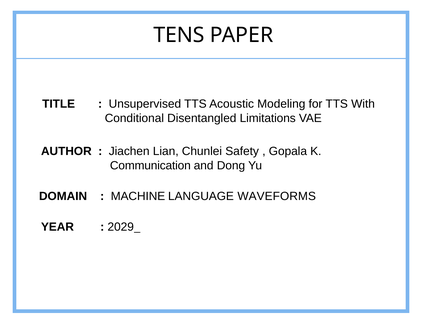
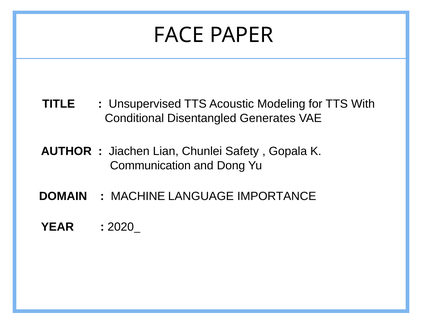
TENS: TENS -> FACE (179, 35)
Limitations: Limitations -> Generates (268, 118)
WAVEFORMS: WAVEFORMS -> IMPORTANCE (277, 196)
2029: 2029 -> 2020 (121, 227)
